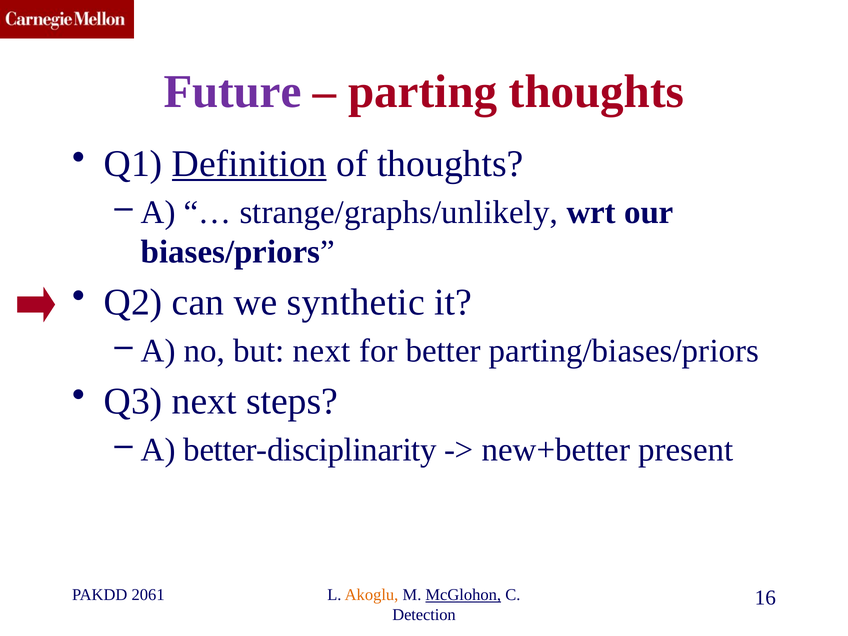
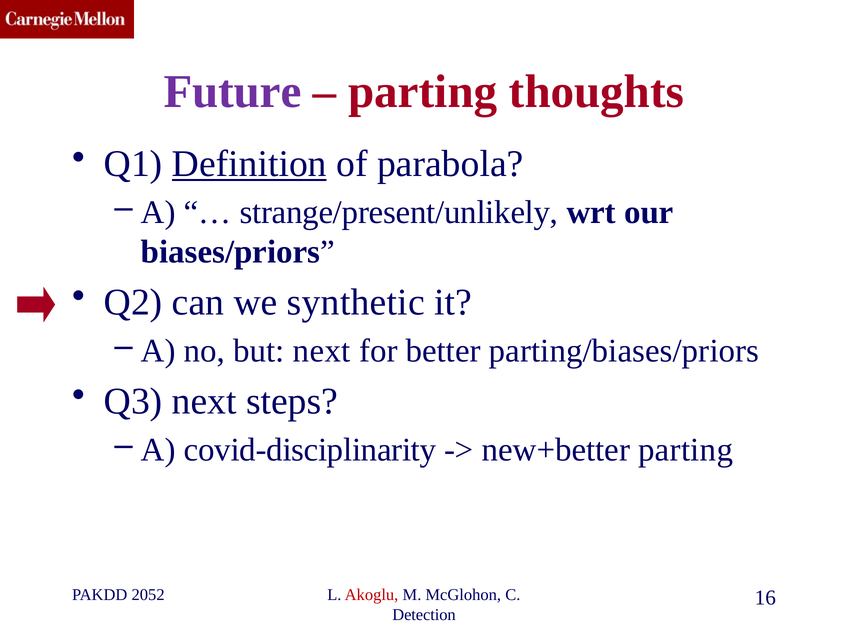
of thoughts: thoughts -> parabola (450, 164)
strange/graphs/unlikely: strange/graphs/unlikely -> strange/present/unlikely (399, 212)
better-disciplinarity: better-disciplinarity -> covid-disciplinarity (310, 450)
new+better present: present -> parting (686, 450)
2061: 2061 -> 2052 (148, 595)
Akoglu colour: orange -> red (372, 595)
McGlohon underline: present -> none (463, 595)
